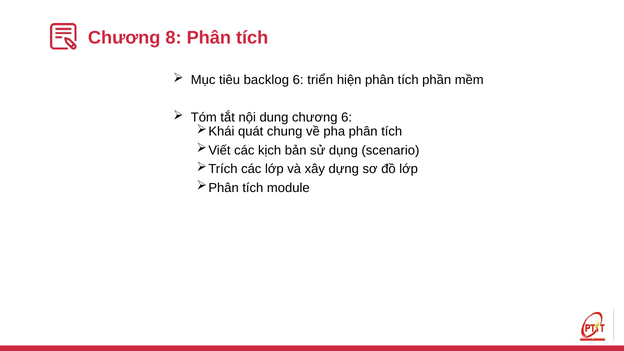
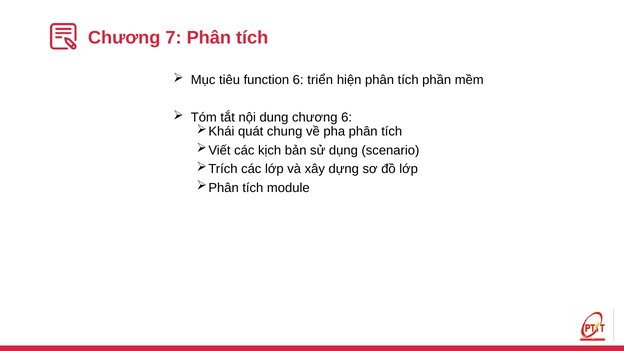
8: 8 -> 7 (174, 38)
backlog: backlog -> function (266, 80)
